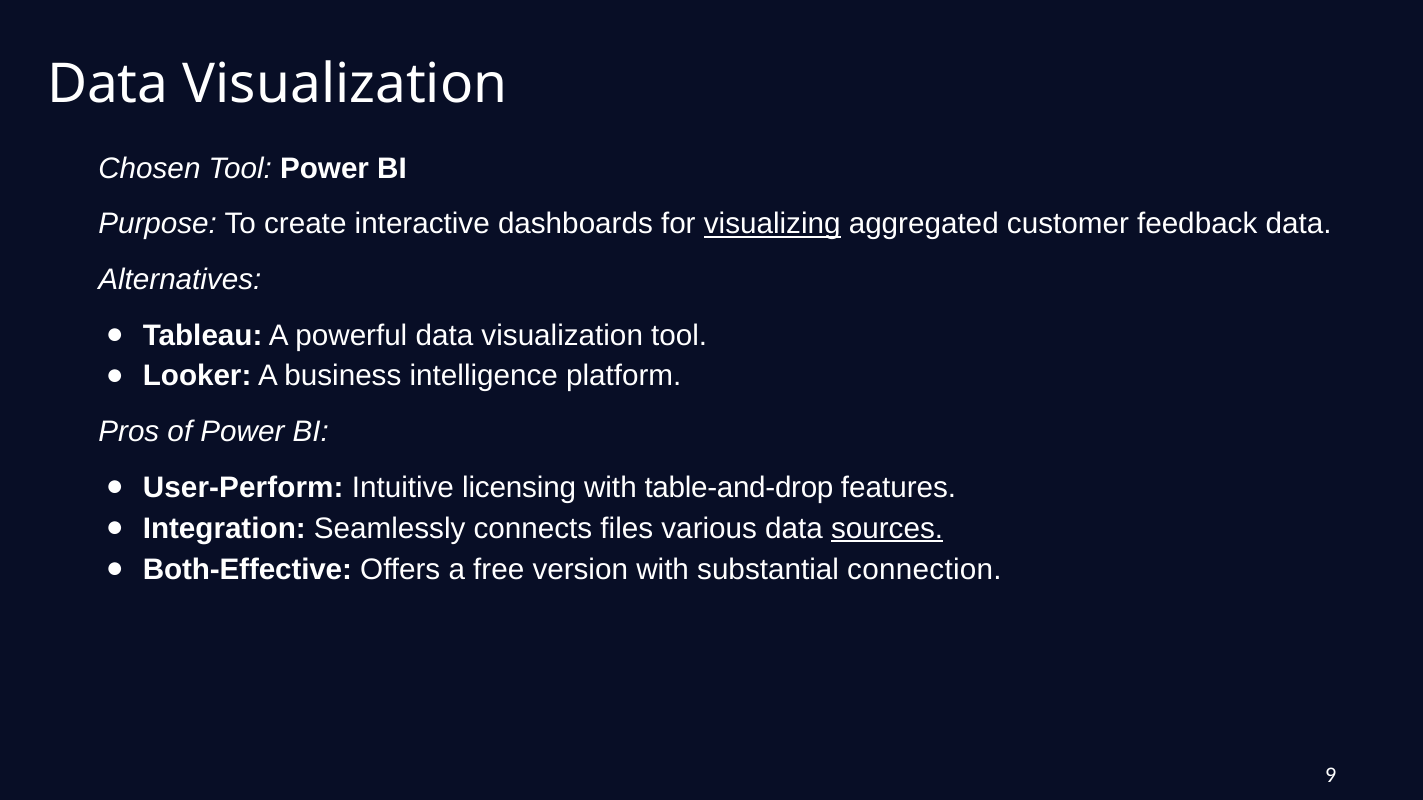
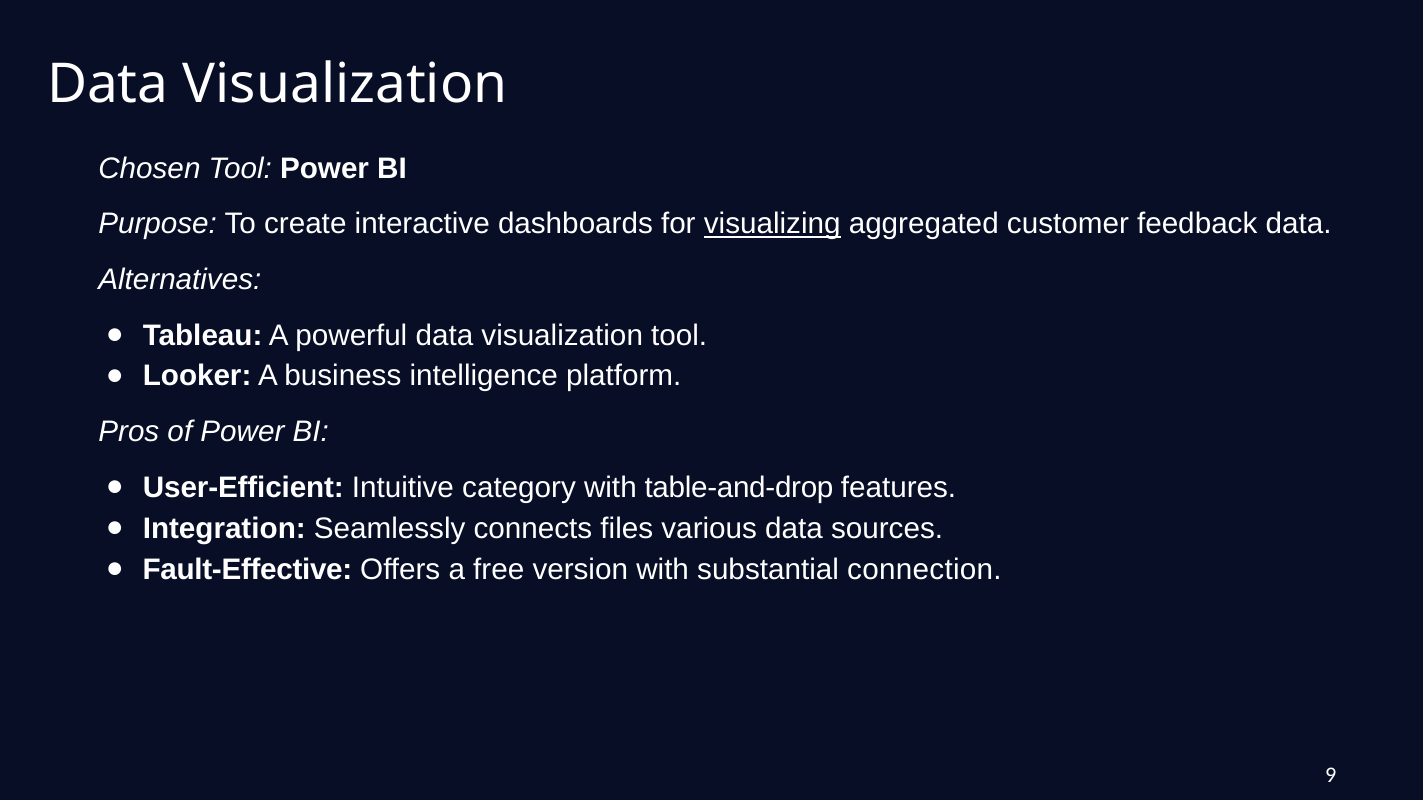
User-Perform: User-Perform -> User-Efficient (243, 488)
licensing: licensing -> category (519, 488)
sources underline: present -> none (887, 529)
Both-Effective: Both-Effective -> Fault-Effective (248, 570)
